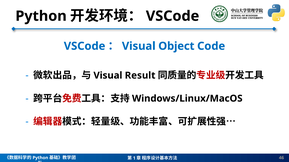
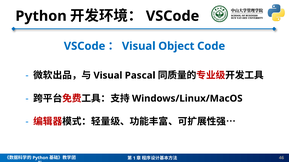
Result: Result -> Pascal (140, 76)
